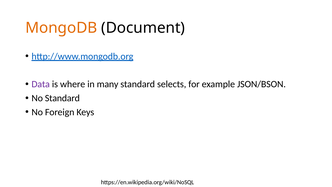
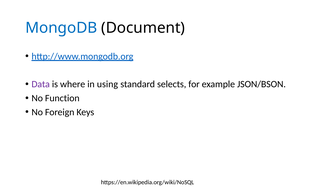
MongoDB colour: orange -> blue (61, 28)
many: many -> using (107, 84)
No Standard: Standard -> Function (62, 98)
